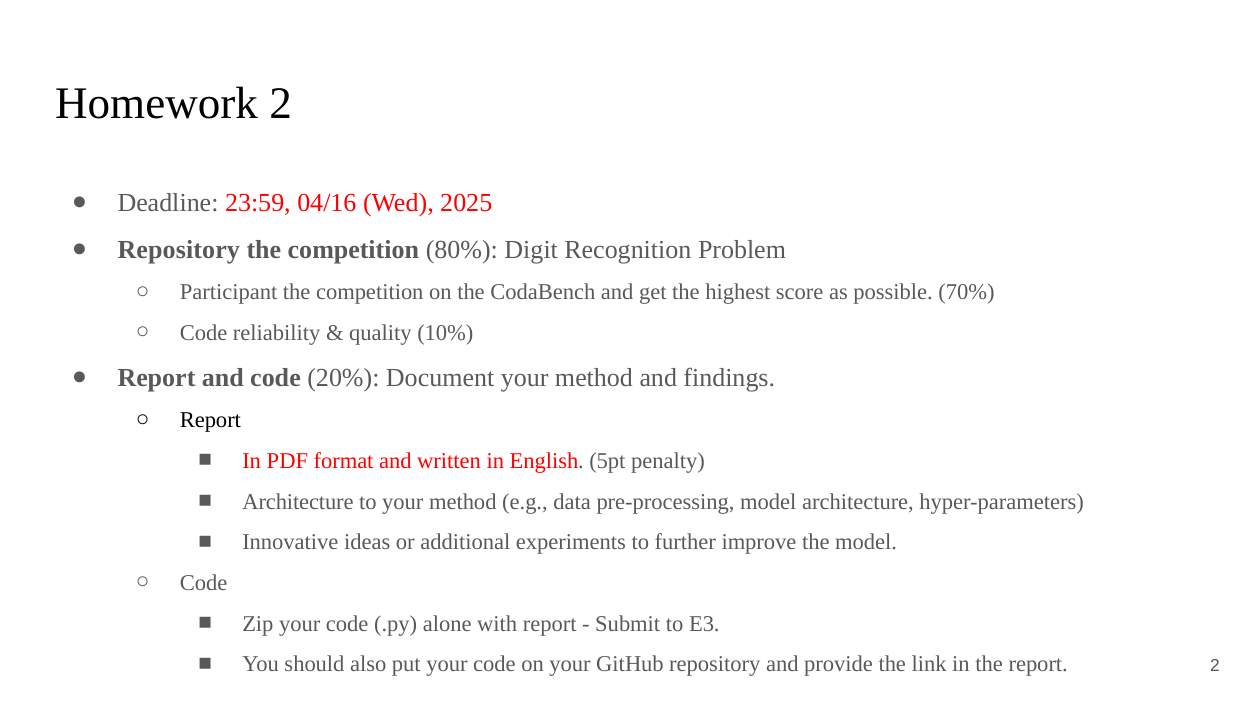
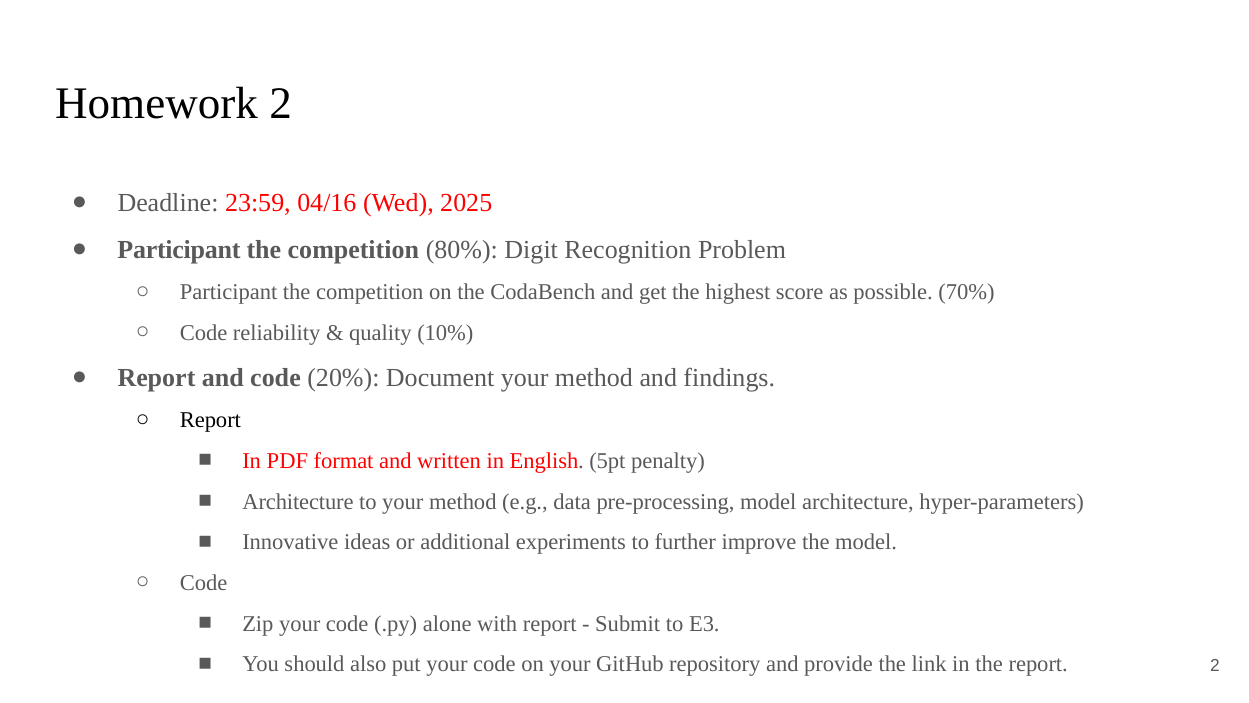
Repository: Repository -> Participant (179, 250)
